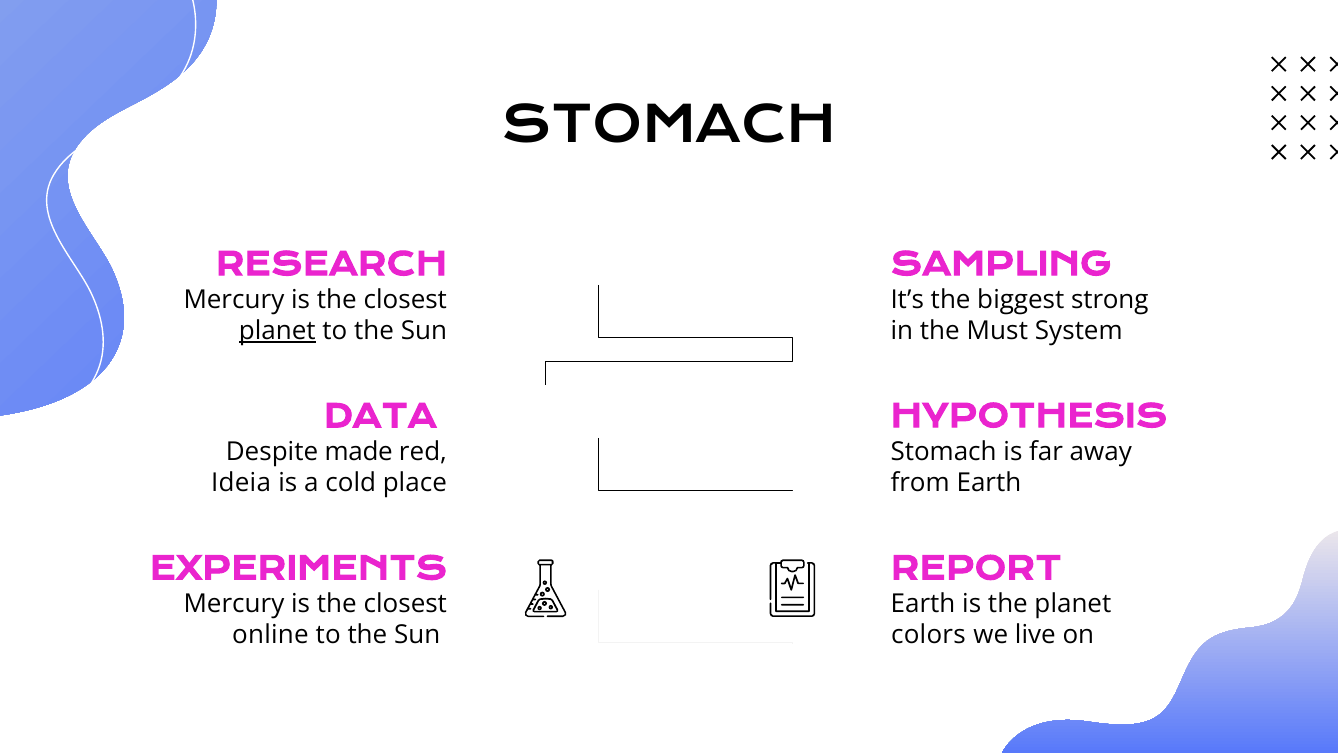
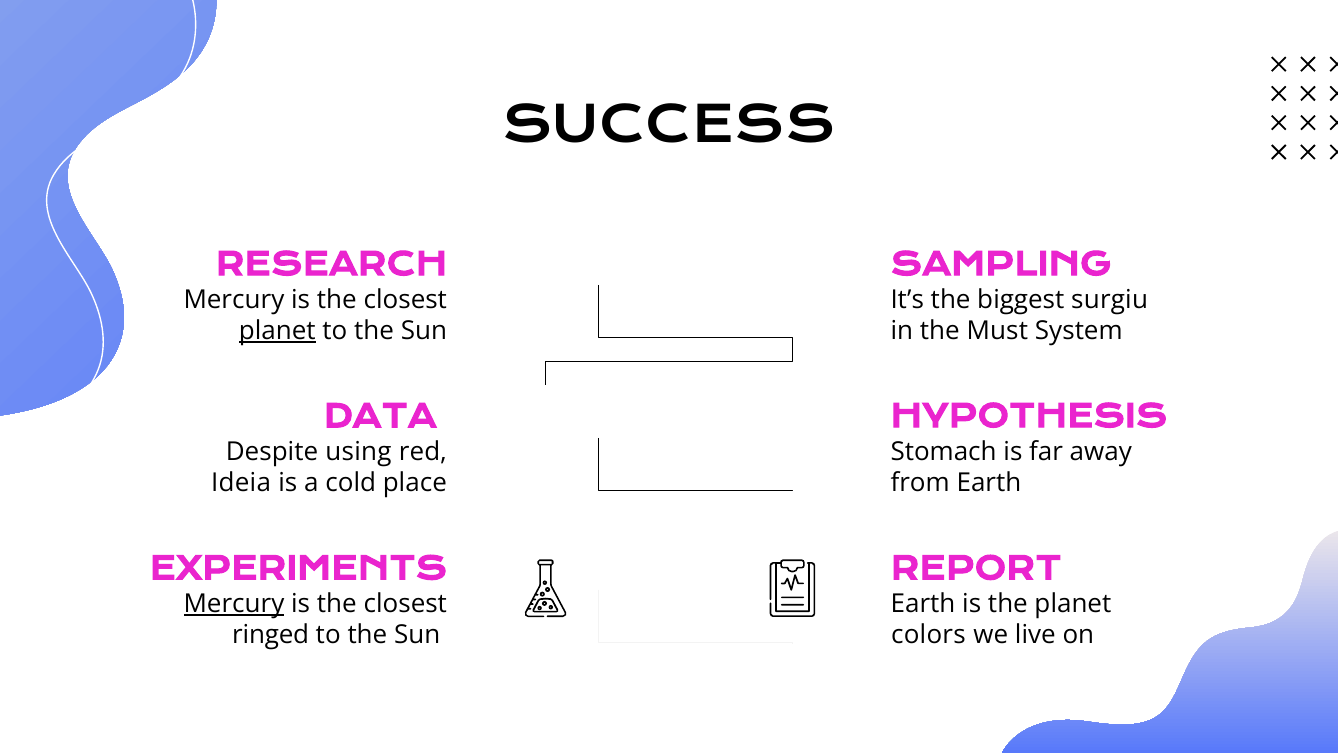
STOMACH: STOMACH -> SUCCESS (669, 126)
strong: strong -> surgiu (1110, 300)
made: made -> using (358, 452)
Mercury underline: none -> present (234, 604)
online: online -> ringed (271, 635)
